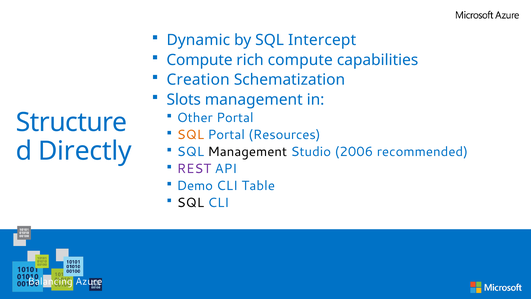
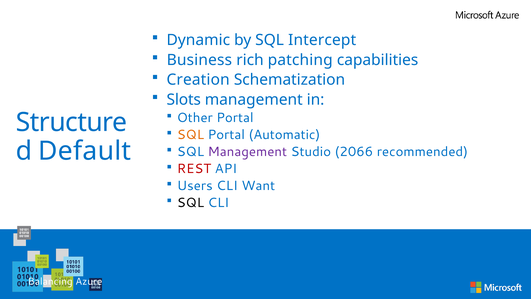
Compute: Compute -> Business (199, 60)
rich compute: compute -> patching (300, 60)
Resources: Resources -> Automatic (284, 135)
Directly: Directly -> Default (85, 151)
Management colour: black -> purple (247, 152)
2006: 2006 -> 2066 (354, 152)
REST colour: purple -> red (194, 169)
Demo: Demo -> Users (195, 186)
Table: Table -> Want (258, 186)
